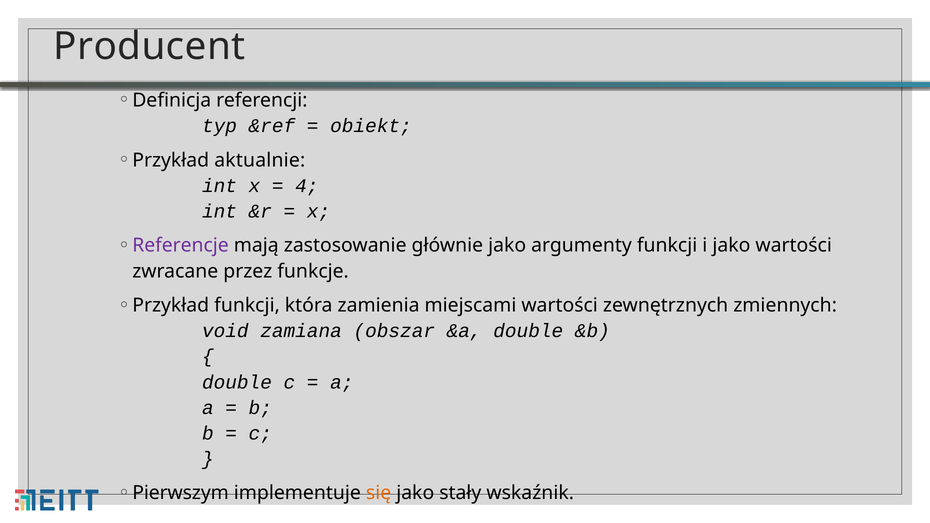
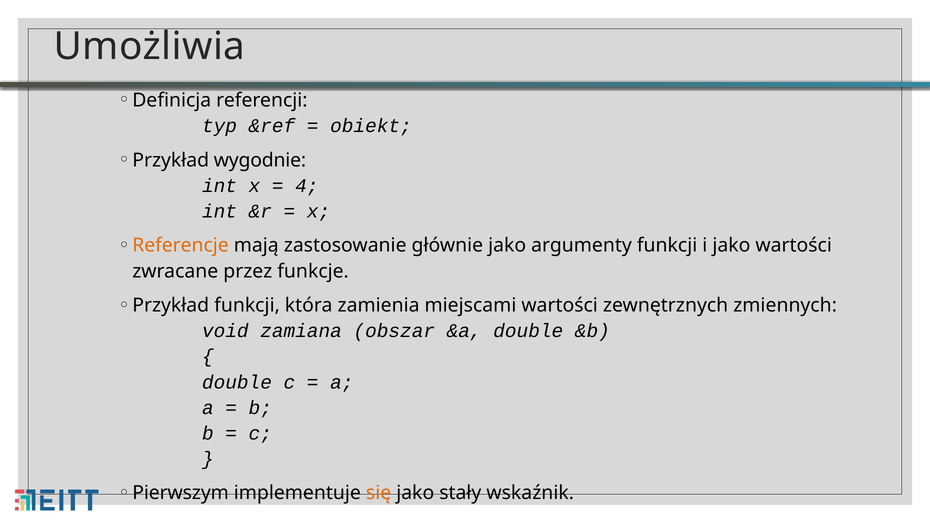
Producent: Producent -> Umożliwia (149, 47)
aktualnie: aktualnie -> wygodnie (260, 160)
Referencje colour: purple -> orange (181, 246)
